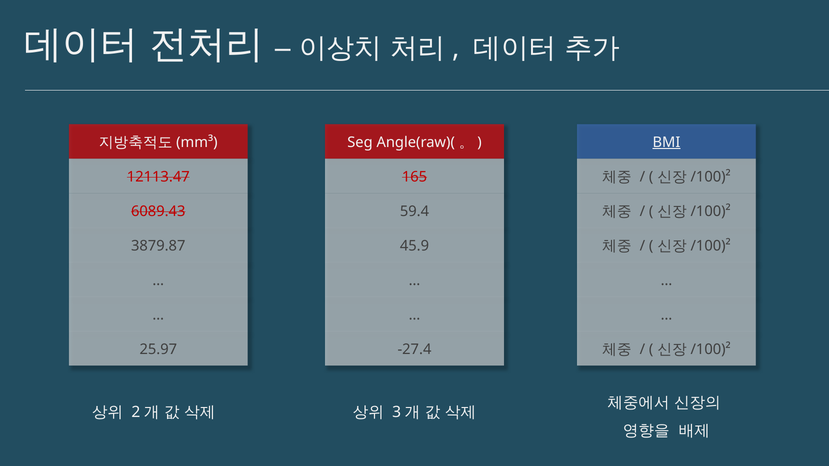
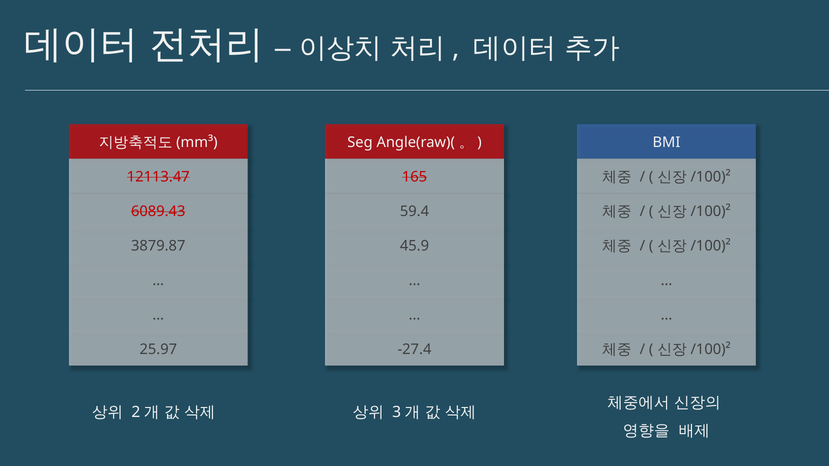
BMI underline: present -> none (666, 142)
